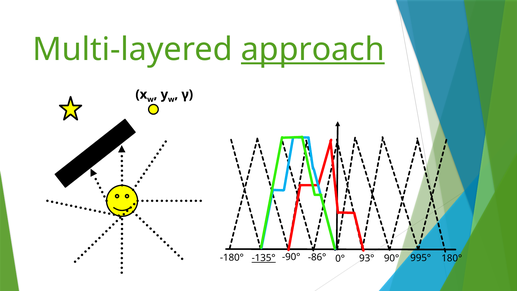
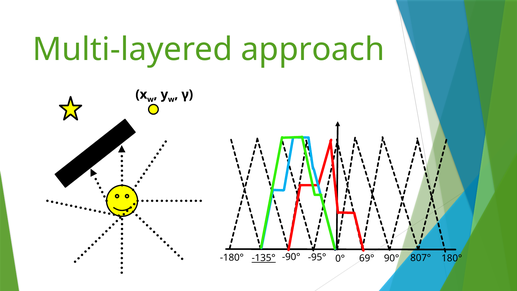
approach underline: present -> none (313, 49)
-86°: -86° -> -95° (317, 257)
93°: 93° -> 69° (367, 258)
995°: 995° -> 807° (421, 258)
